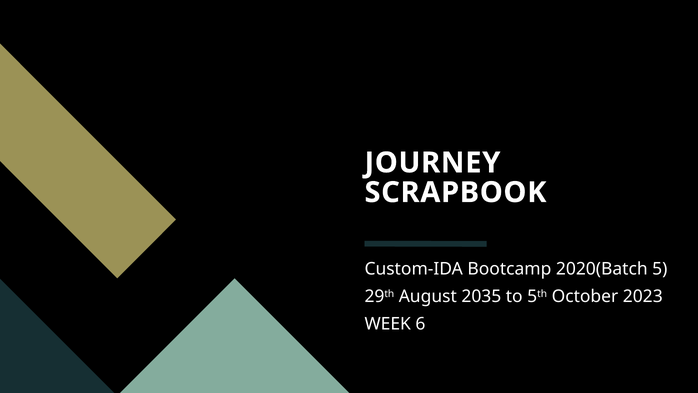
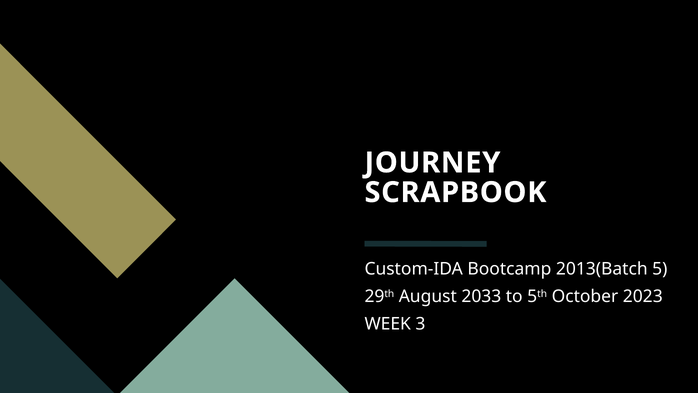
2020(Batch: 2020(Batch -> 2013(Batch (602, 269)
2035: 2035 -> 2033 (481, 296)
6: 6 -> 3 (420, 323)
